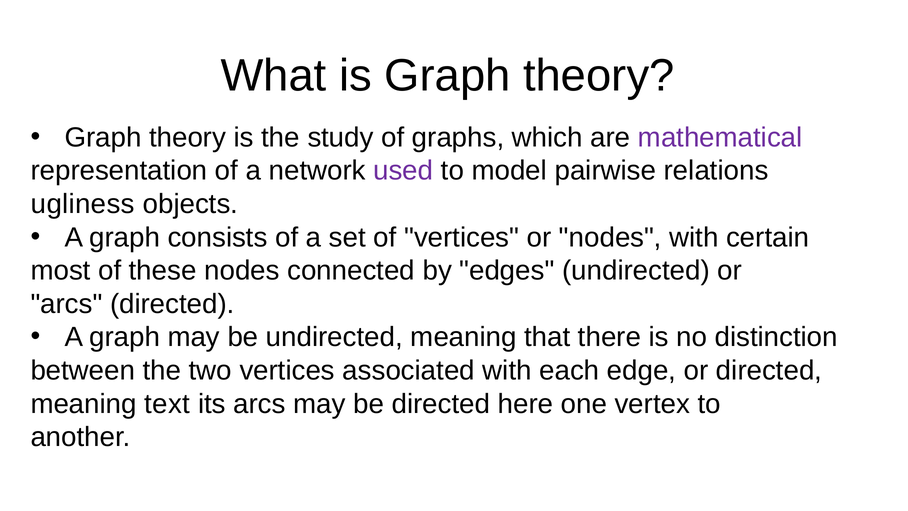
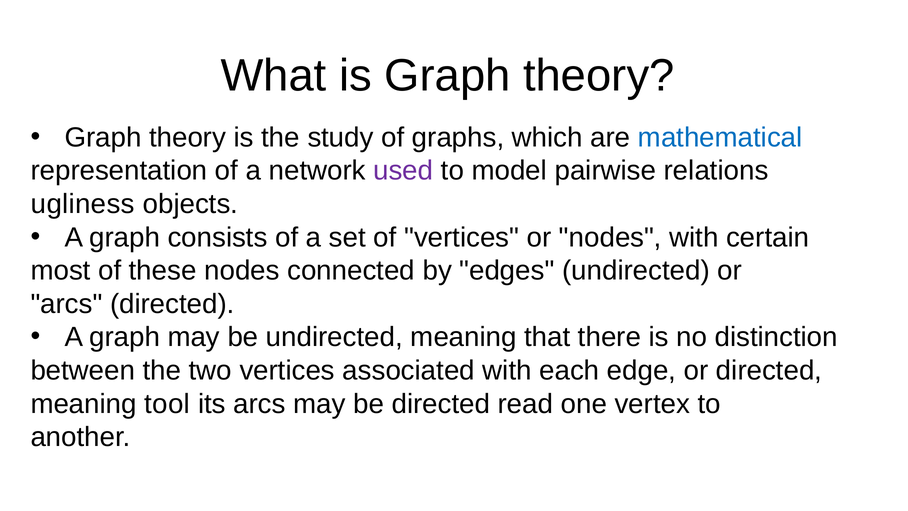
mathematical colour: purple -> blue (720, 137)
text: text -> tool (167, 404)
here: here -> read (525, 404)
